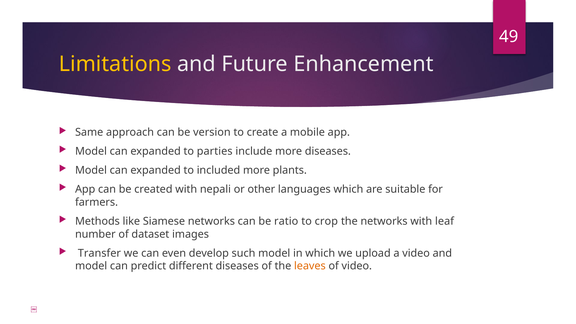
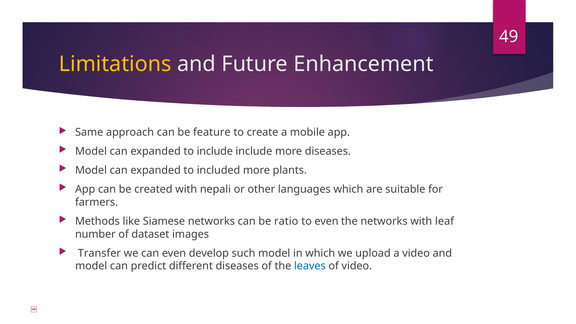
version: version -> feature (212, 132)
to parties: parties -> include (215, 151)
to crop: crop -> even (326, 221)
leaves colour: orange -> blue (310, 266)
